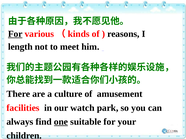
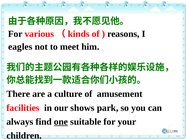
For underline: present -> none (15, 34)
length: length -> eagles (20, 47)
watch: watch -> shows (82, 108)
